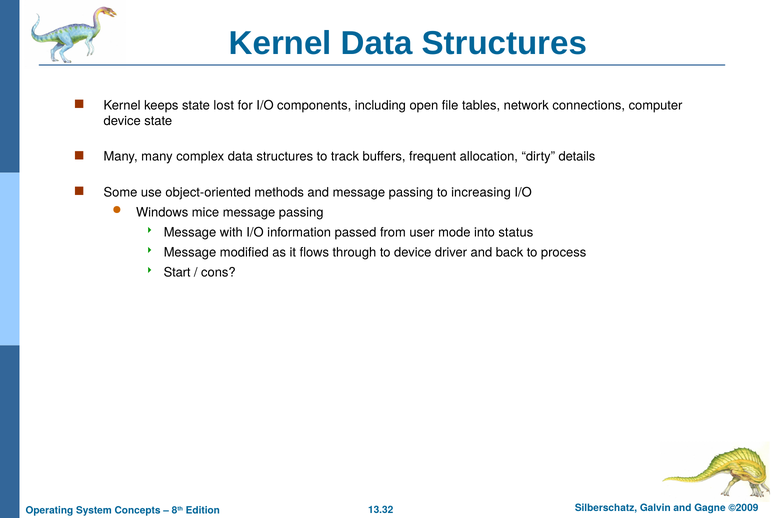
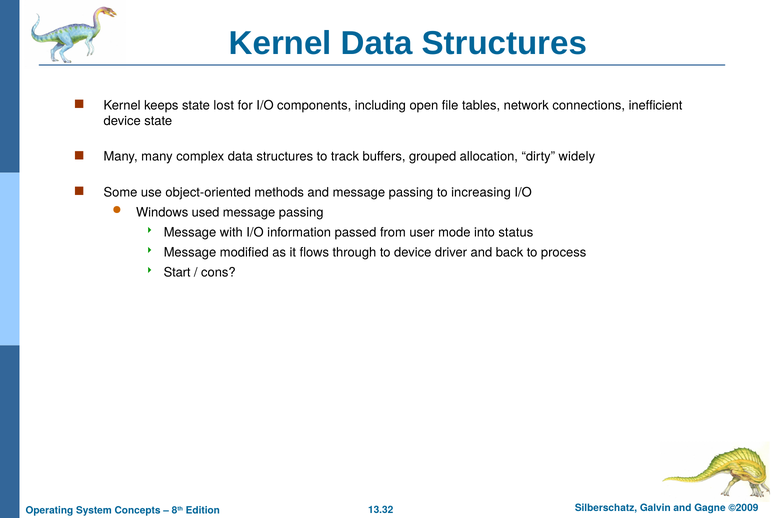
computer: computer -> inefficient (656, 106)
frequent: frequent -> grouped (433, 157)
details: details -> widely (577, 157)
mice: mice -> used (206, 212)
